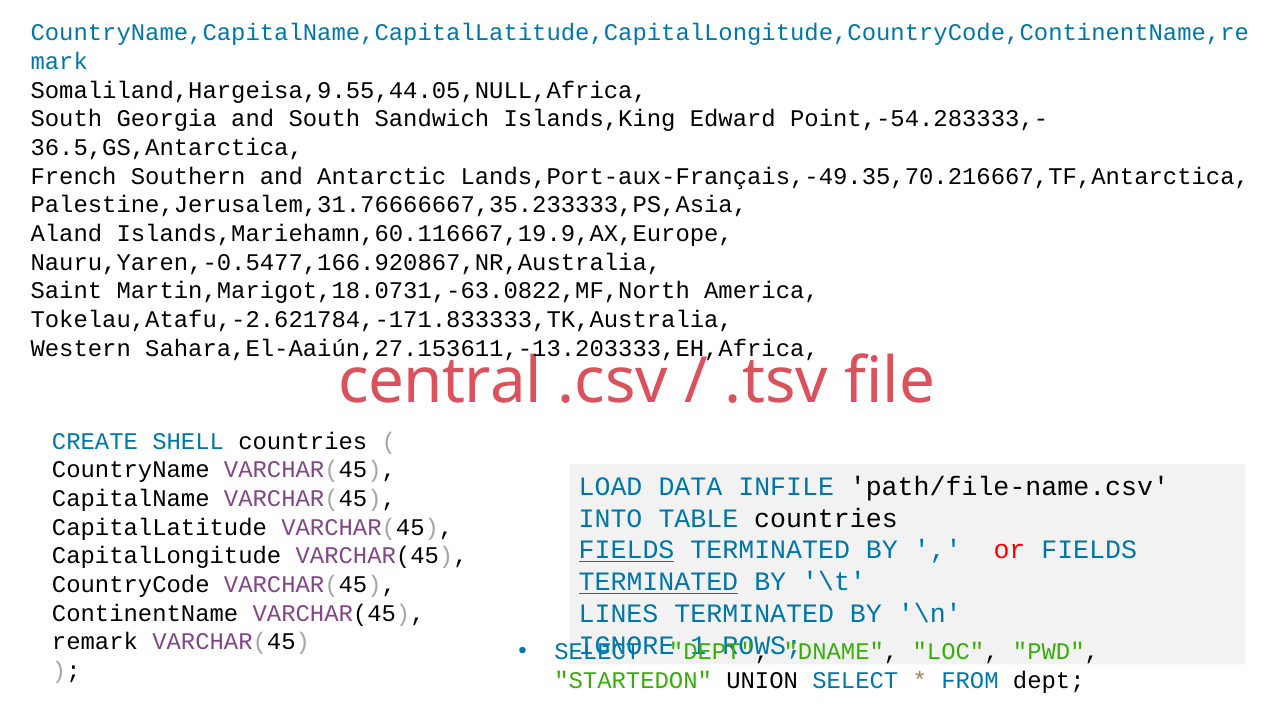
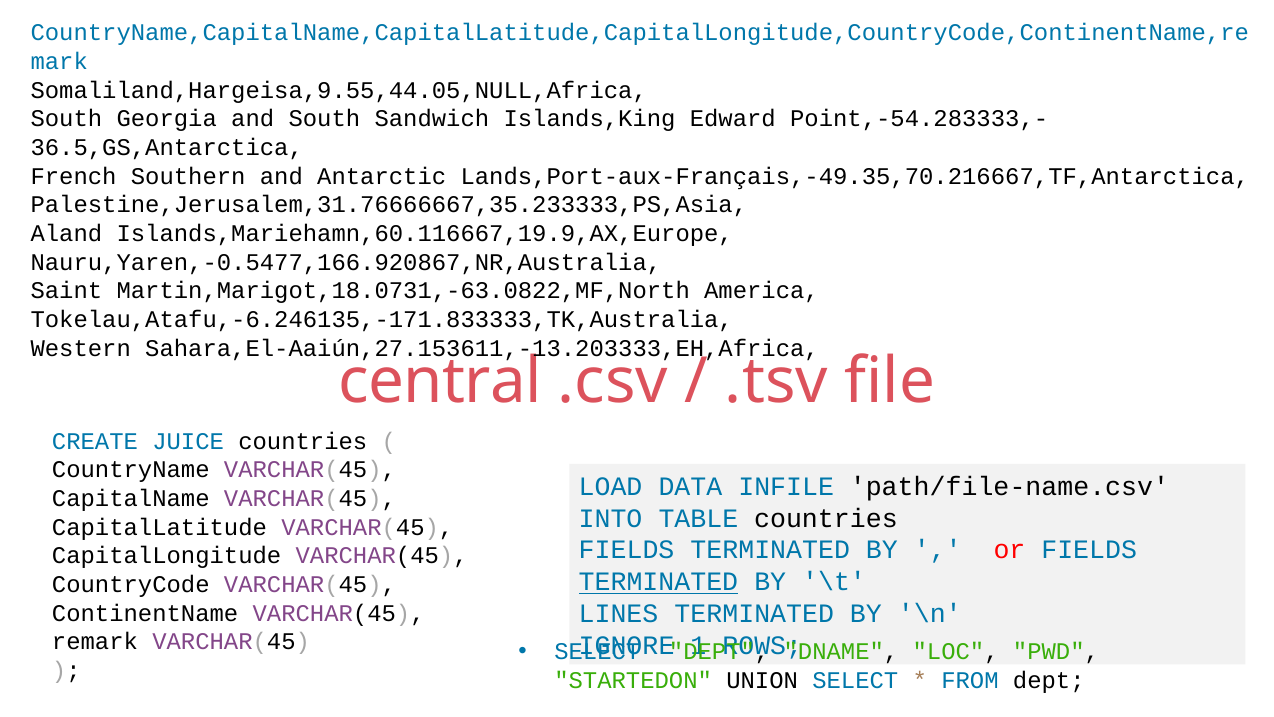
Tokelau,Atafu,-2.621784,-171.833333,TK,Australia: Tokelau,Atafu,-2.621784,-171.833333,TK,Australia -> Tokelau,Atafu,-6.246135,-171.833333,TK,Australia (382, 320)
SHELL: SHELL -> JUICE (188, 441)
FIELDS underline: present -> none (627, 550)
